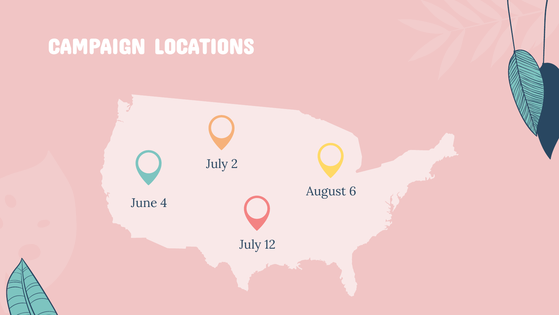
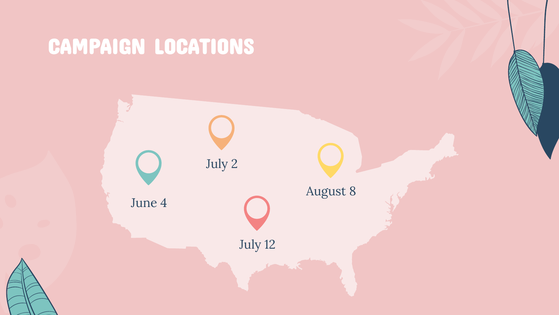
6: 6 -> 8 (353, 191)
